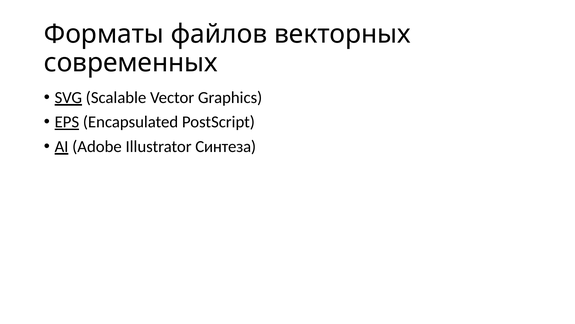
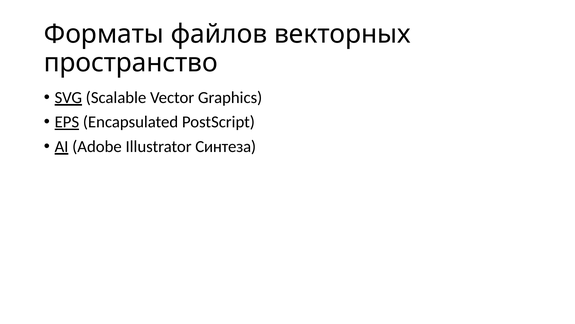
современных: современных -> пространство (131, 63)
